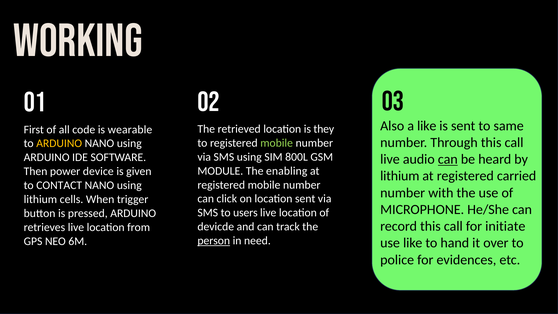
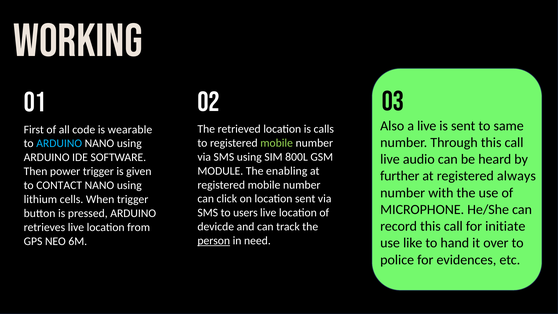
a like: like -> live (427, 126)
they: they -> calls (324, 129)
ARDUINO colour: yellow -> light blue (59, 143)
can underline: present -> none (448, 159)
power device: device -> trigger (98, 171)
lithium: lithium -> further (400, 176)
carried: carried -> always (516, 176)
